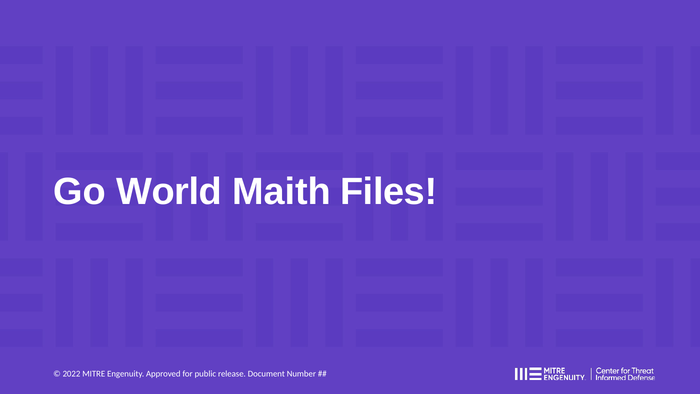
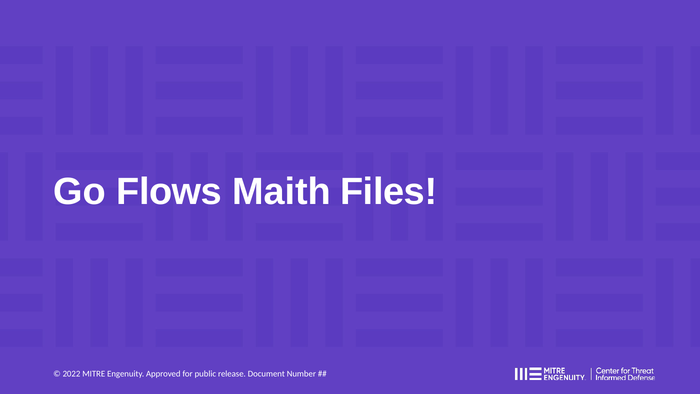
World: World -> Flows (169, 192)
